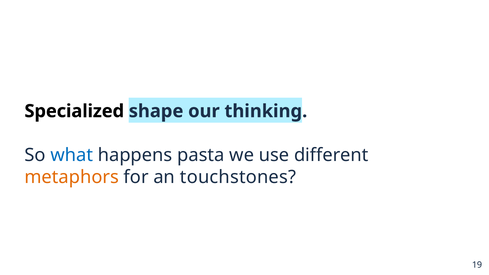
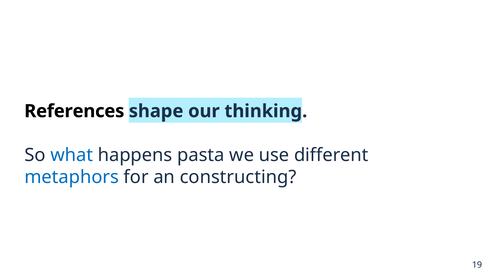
Specialized: Specialized -> References (74, 111)
metaphors colour: orange -> blue (72, 177)
touchstones: touchstones -> constructing (238, 177)
